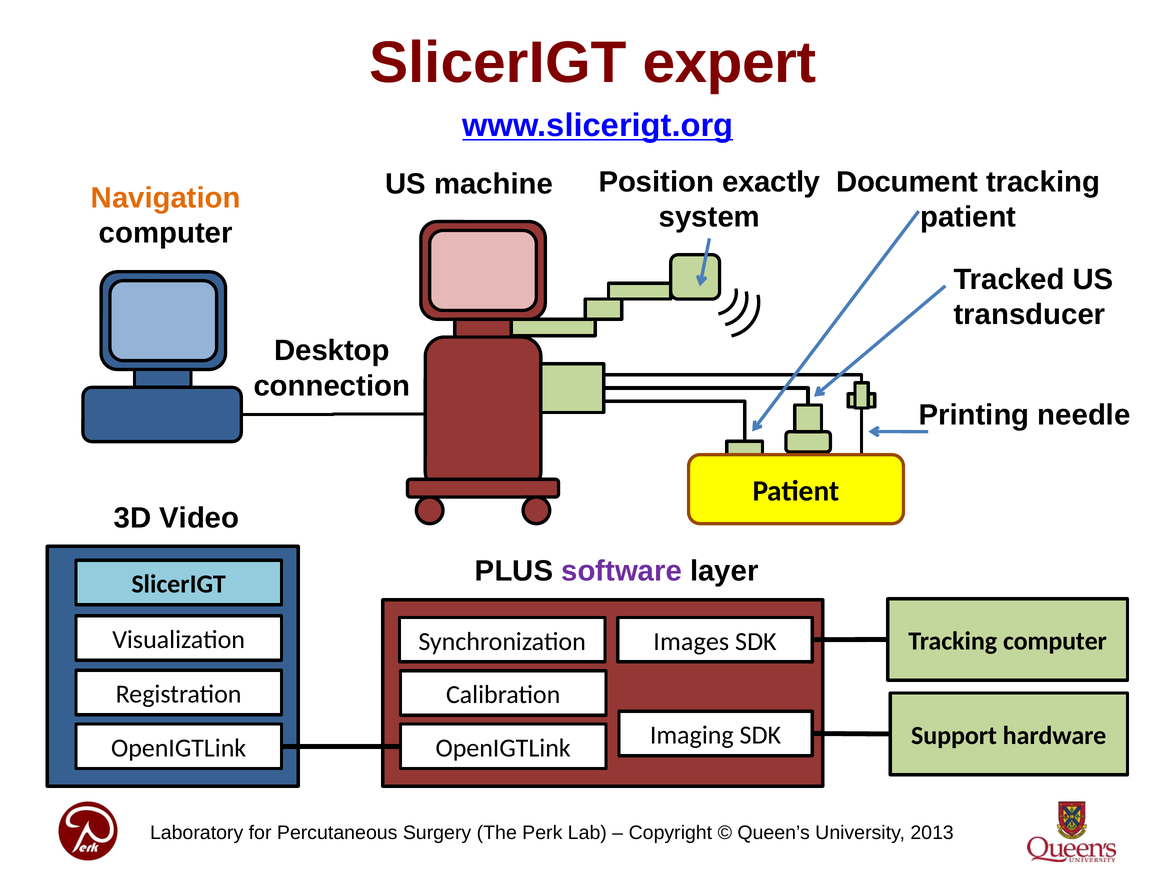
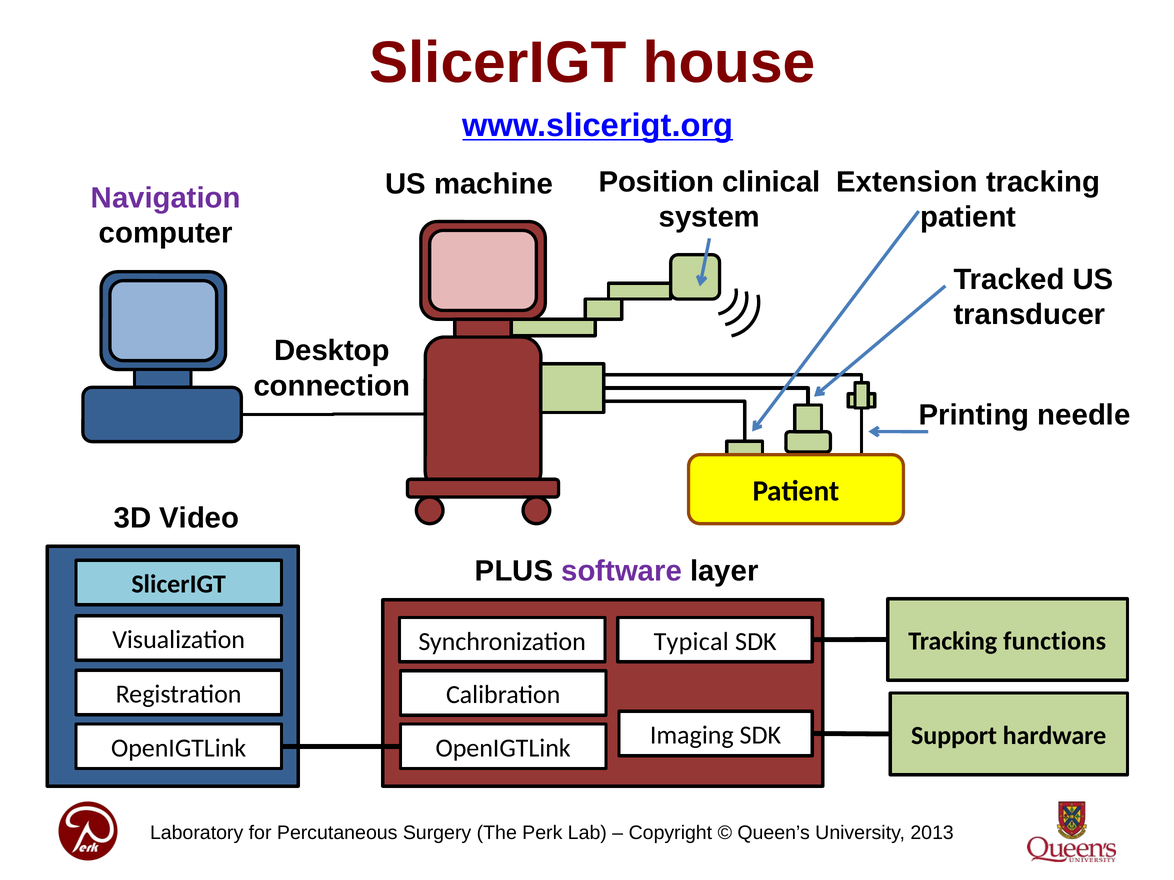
expert: expert -> house (729, 63)
exactly: exactly -> clinical (771, 182)
Document: Document -> Extension (907, 182)
Navigation colour: orange -> purple (166, 198)
Tracking computer: computer -> functions (1055, 642)
Images: Images -> Typical (691, 642)
